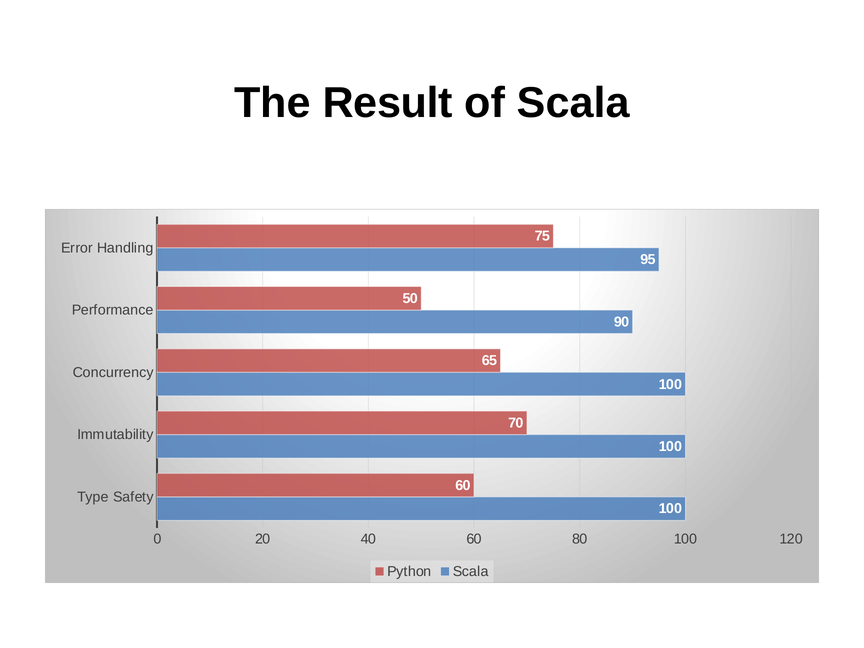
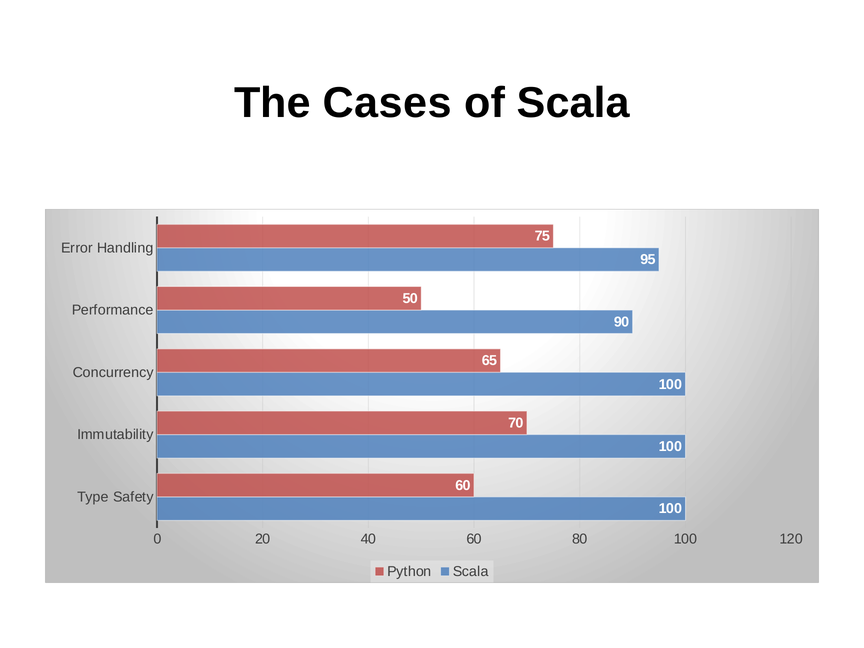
Result: Result -> Cases (387, 103)
